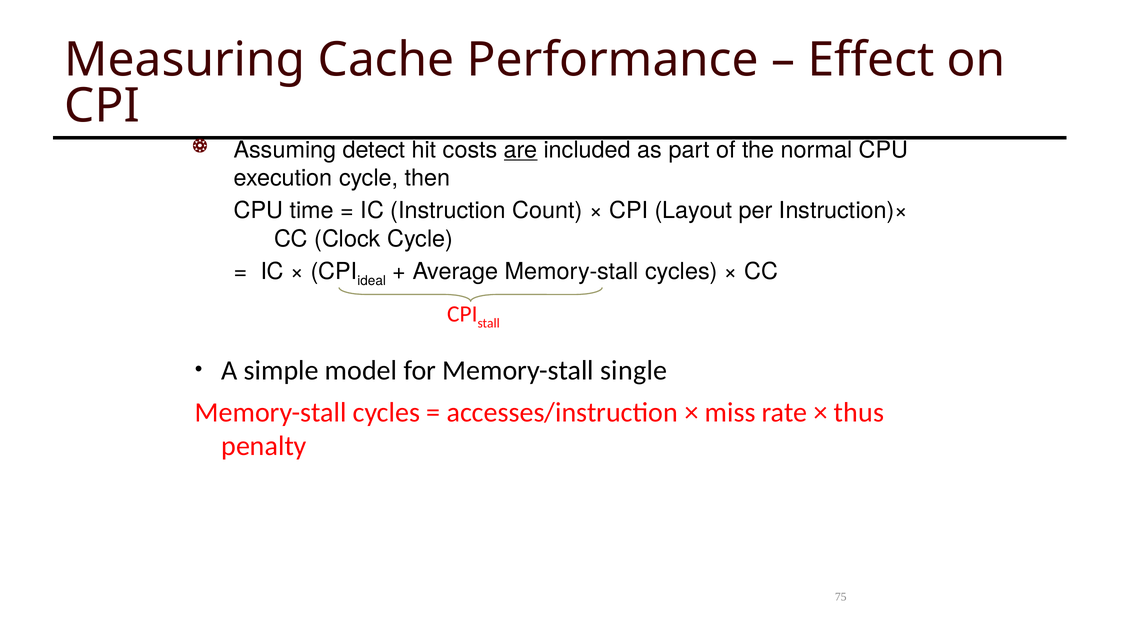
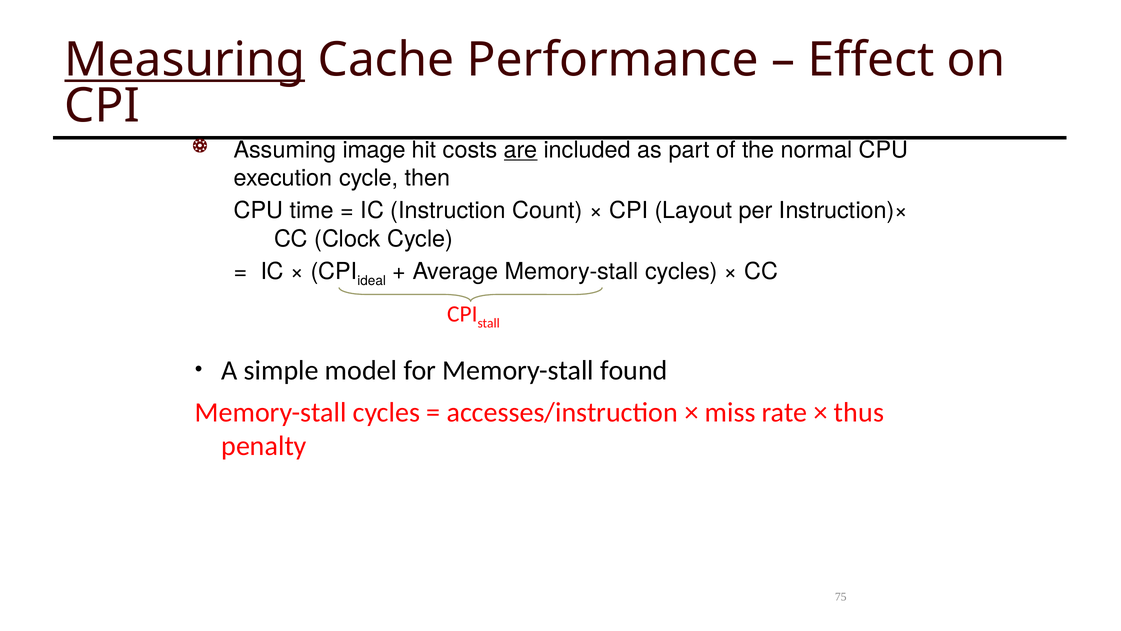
Measuring underline: none -> present (185, 60)
detect: detect -> image (374, 150)
single: single -> found (634, 370)
